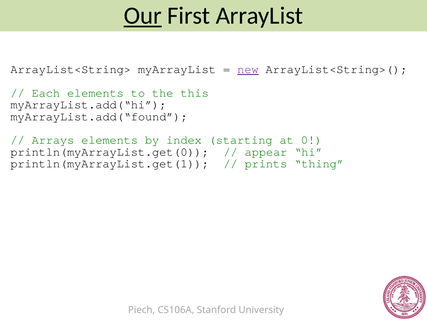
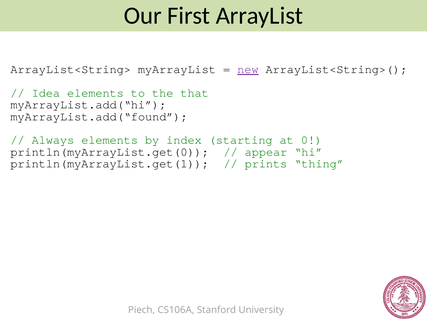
Our underline: present -> none (143, 16)
Each: Each -> Idea (46, 93)
this: this -> that (195, 93)
Arrays: Arrays -> Always (53, 140)
